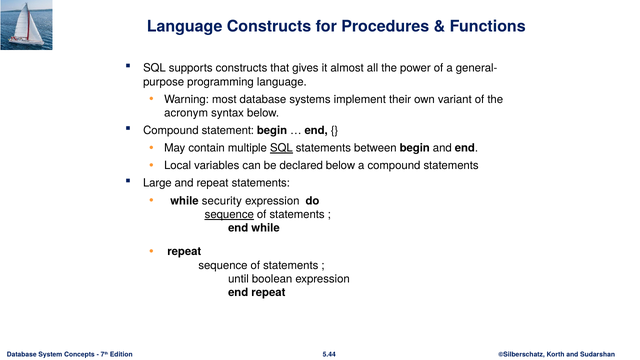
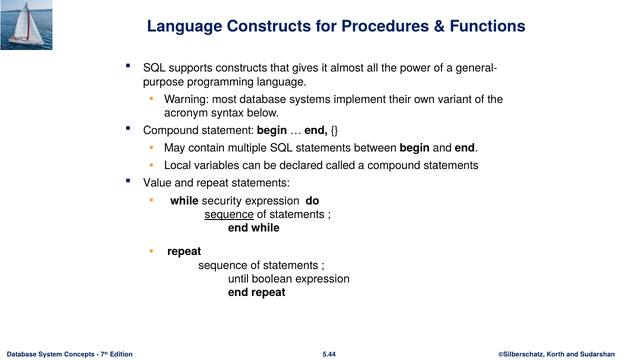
SQL underline: present -> none (281, 148)
declared below: below -> called (341, 166)
Large: Large -> Value (157, 183)
